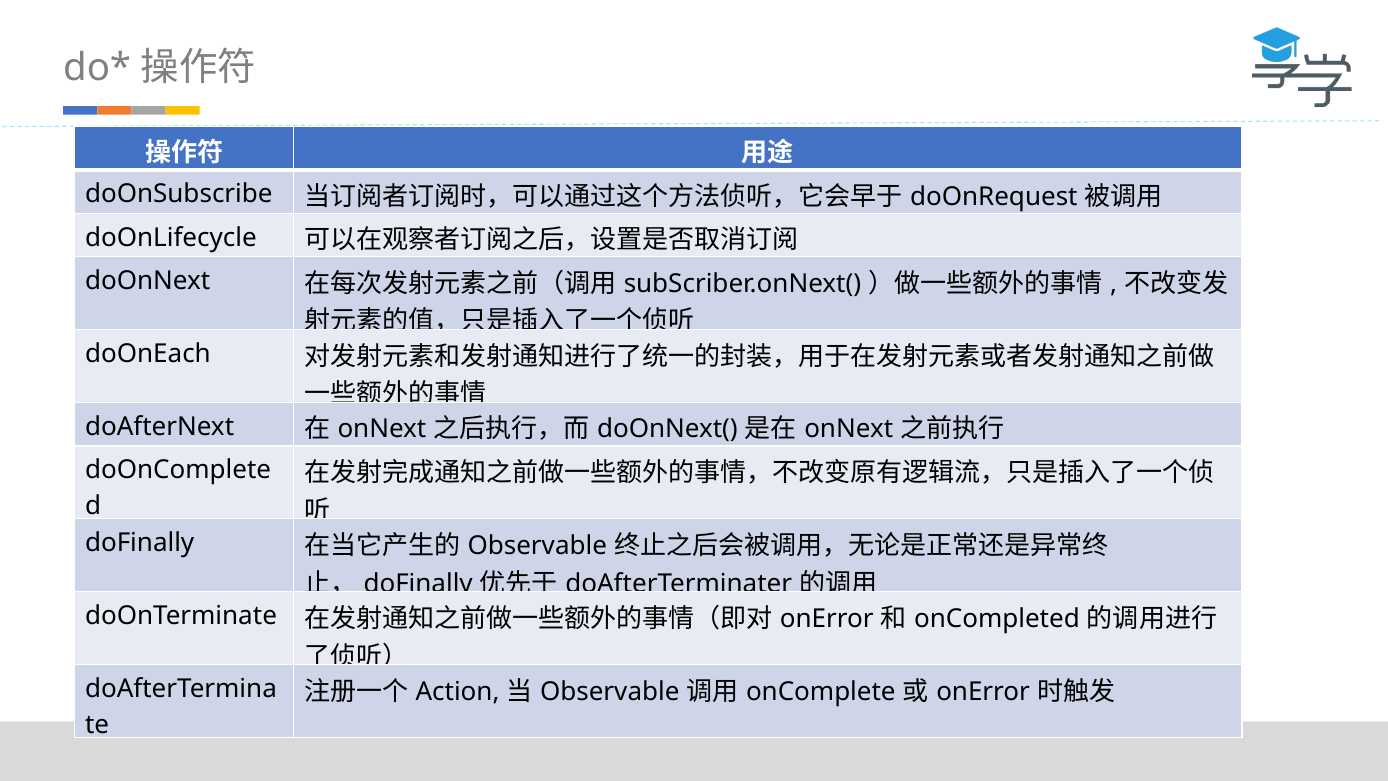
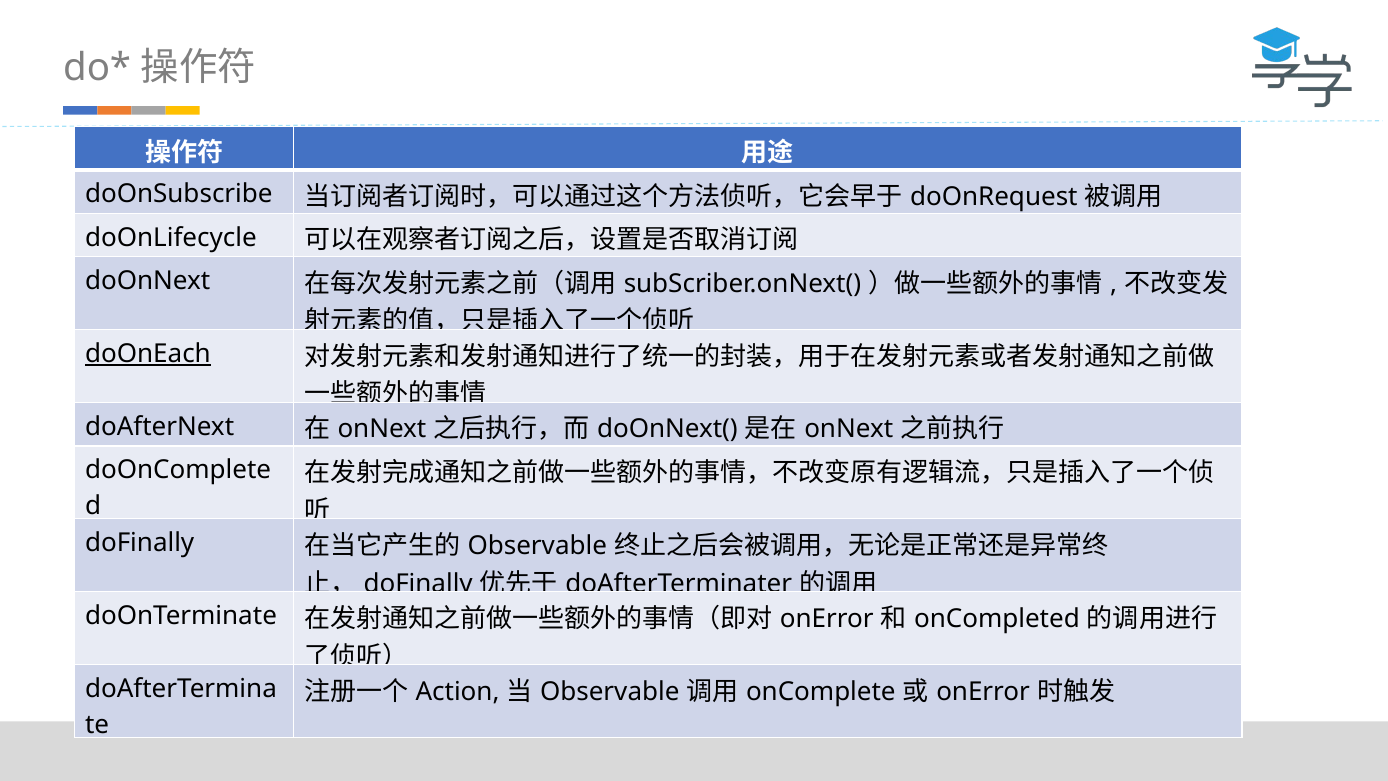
doOnEach underline: none -> present (148, 354)
